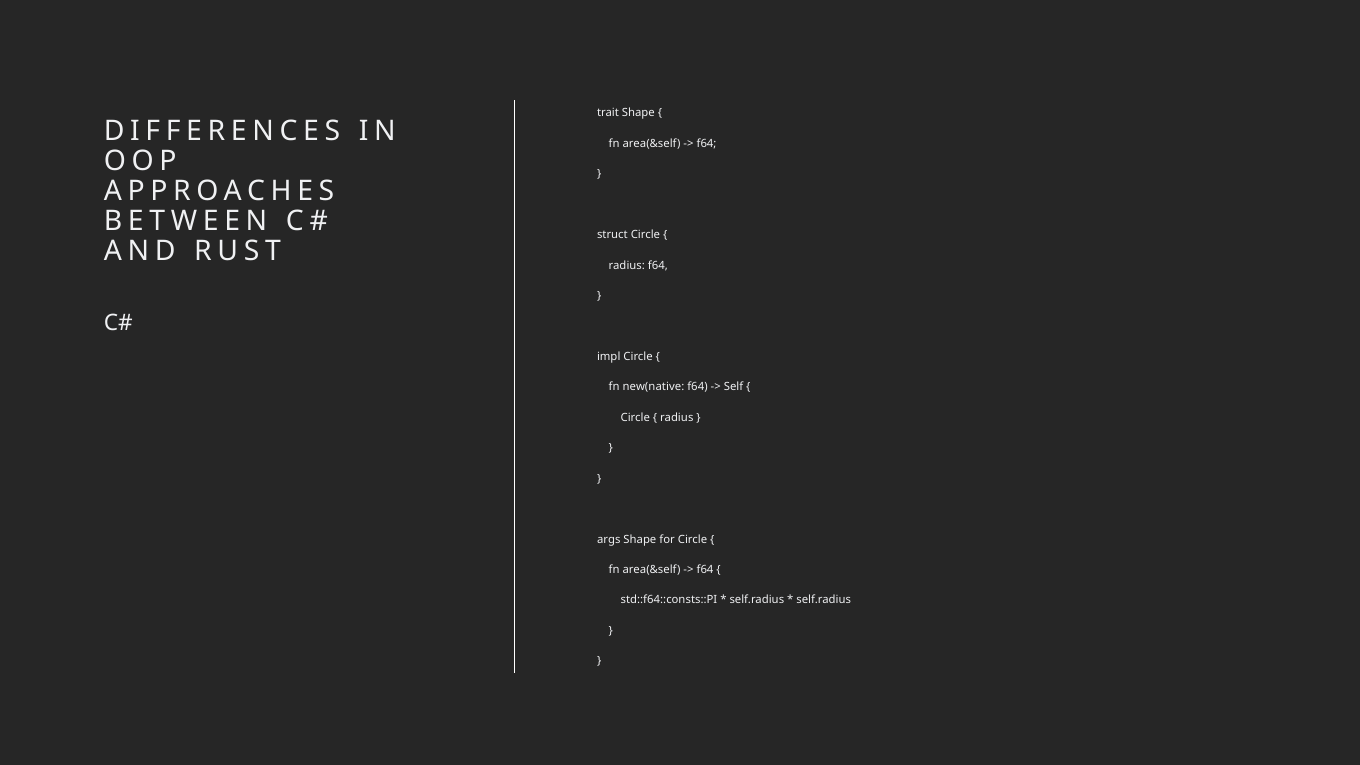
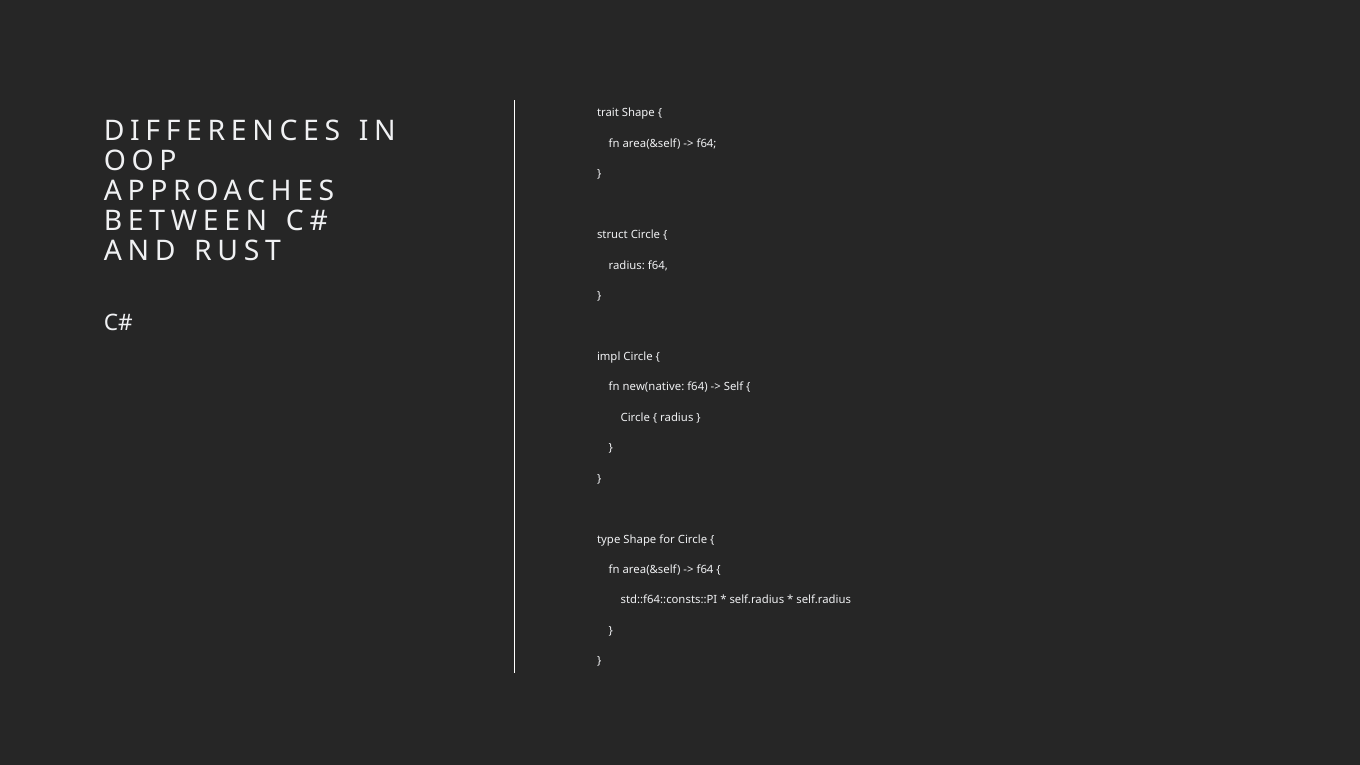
args: args -> type (609, 539)
